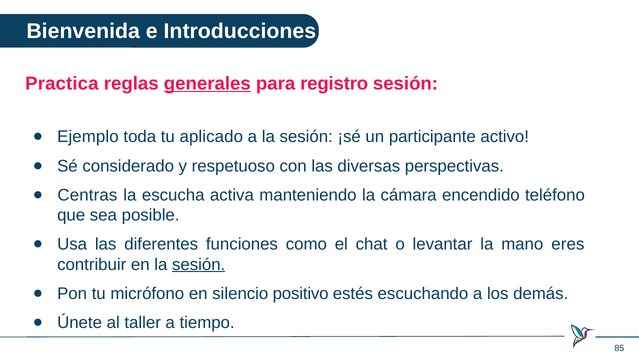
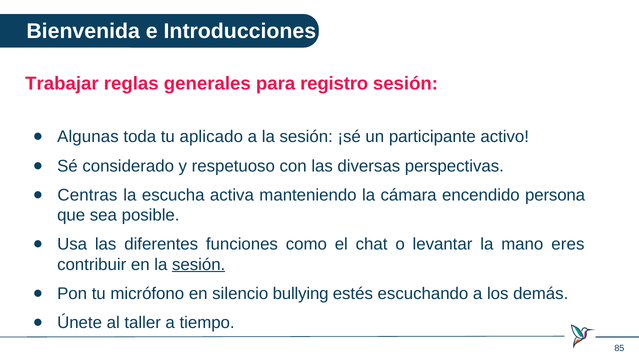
Practica: Practica -> Trabajar (62, 84)
generales underline: present -> none (207, 84)
Ejemplo: Ejemplo -> Algunas (88, 137)
teléfono: teléfono -> persona (555, 195)
positivo: positivo -> bullying (301, 294)
